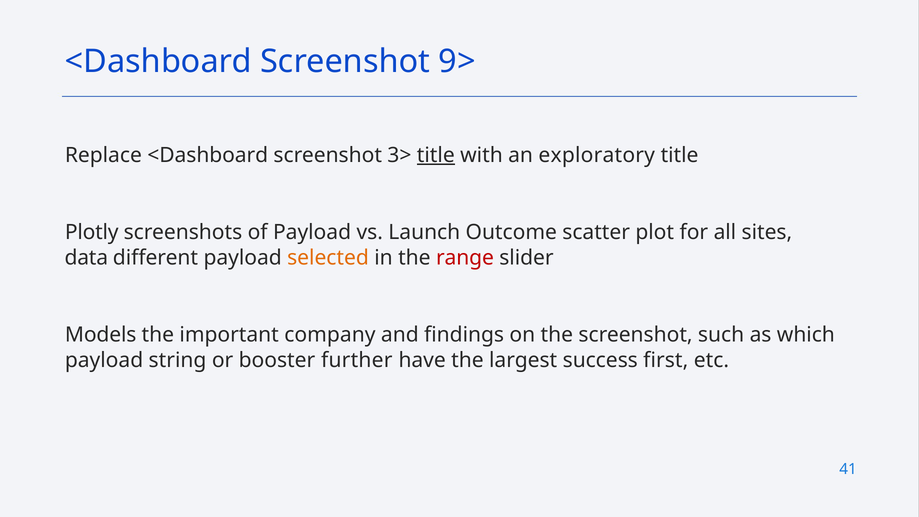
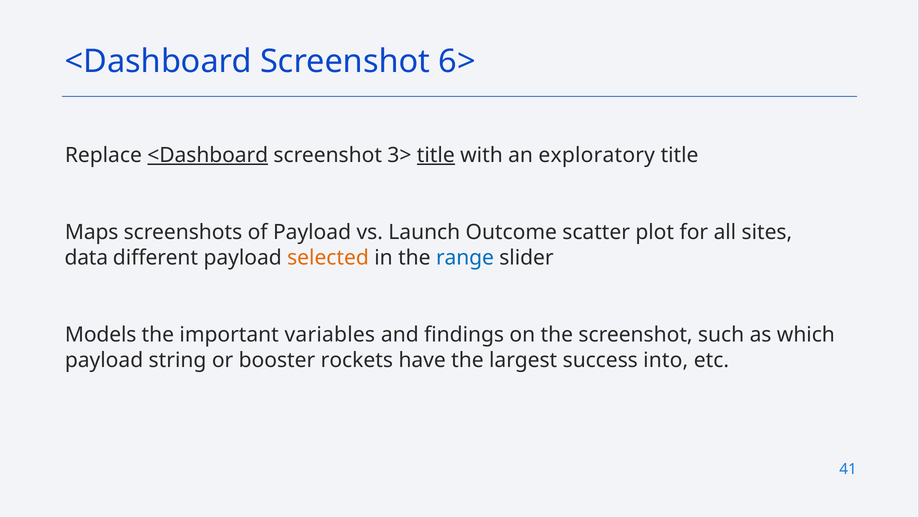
9>: 9> -> 6> (457, 61)
<Dashboard underline: none -> present (208, 155)
Plotly: Plotly -> Maps (92, 232)
range colour: red -> blue (465, 258)
company: company -> variables (330, 335)
further: further -> rockets (357, 360)
first: first -> into (666, 360)
